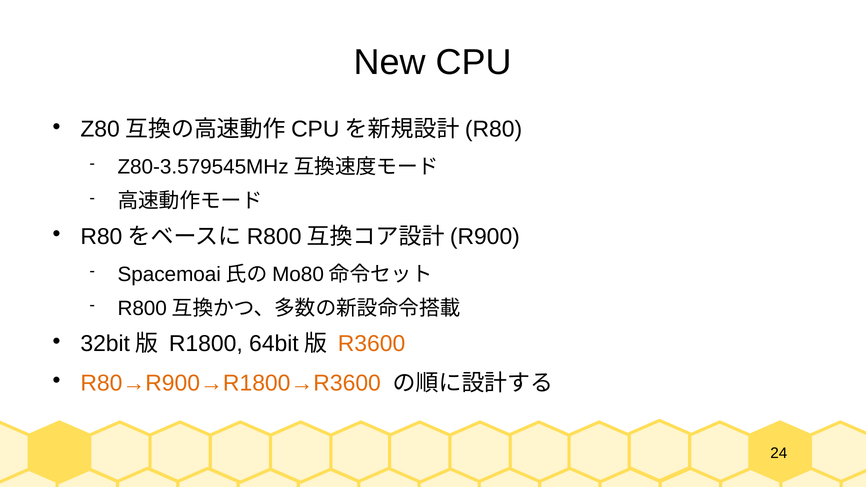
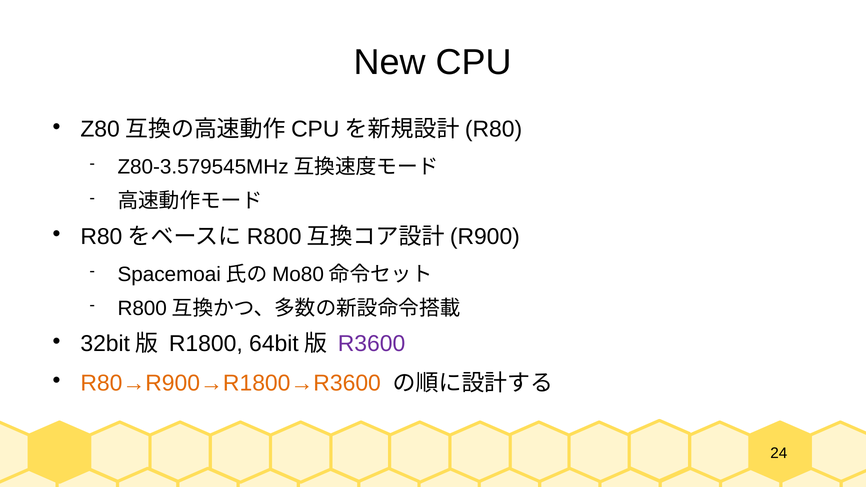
R3600 colour: orange -> purple (372, 344)
